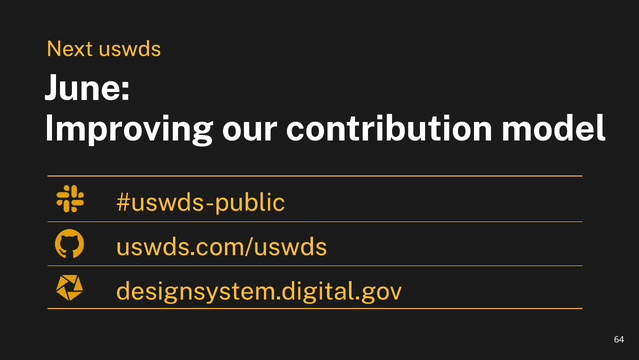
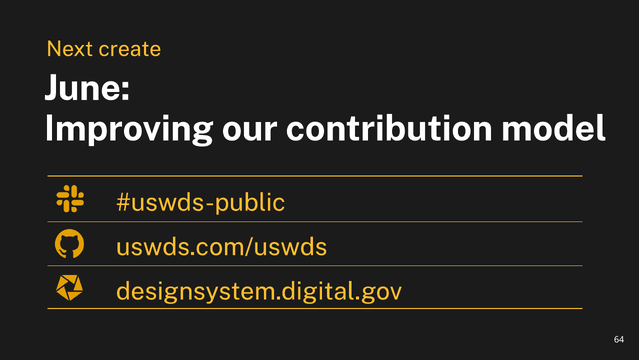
uswds: uswds -> create (130, 49)
